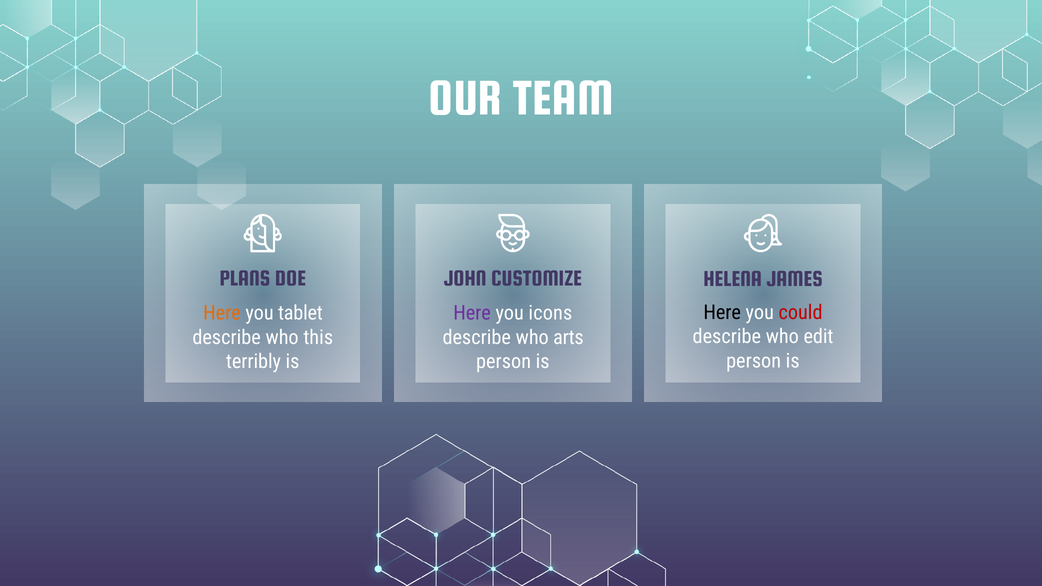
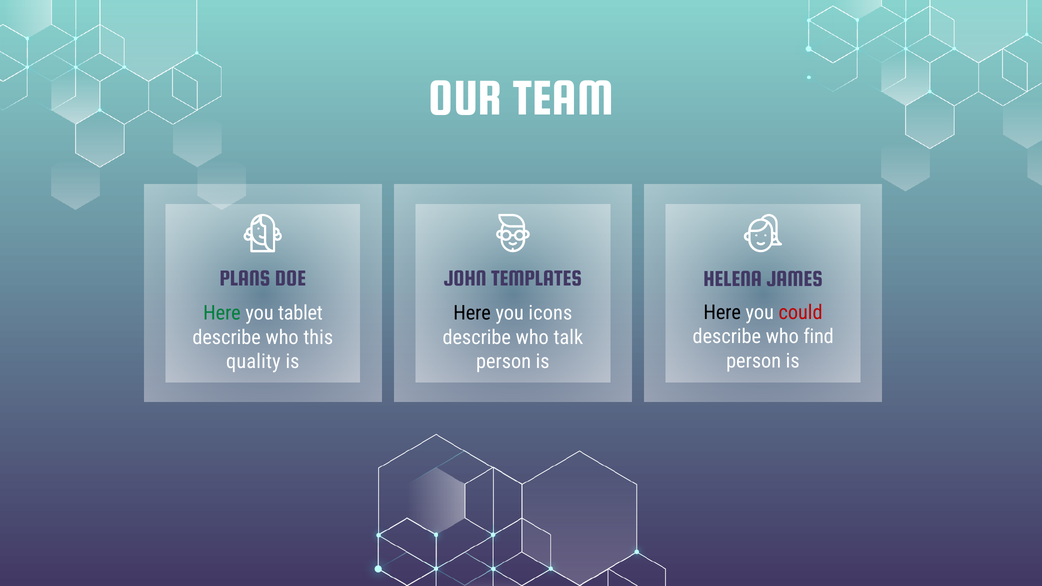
CUSTOMIZE: CUSTOMIZE -> TEMPLATES (537, 278)
Here colour: orange -> green (222, 313)
Here colour: purple -> black (472, 313)
edit: edit -> find (819, 337)
arts: arts -> talk (568, 337)
terribly: terribly -> quality (253, 362)
